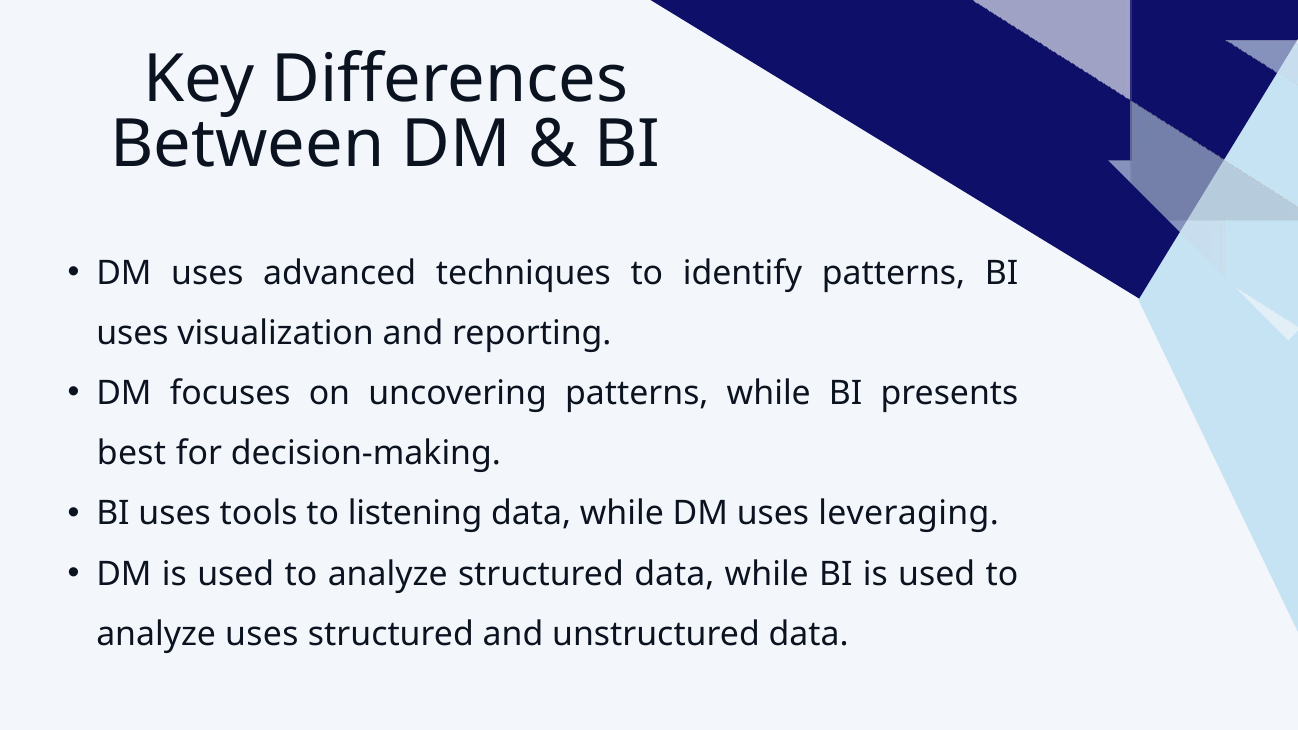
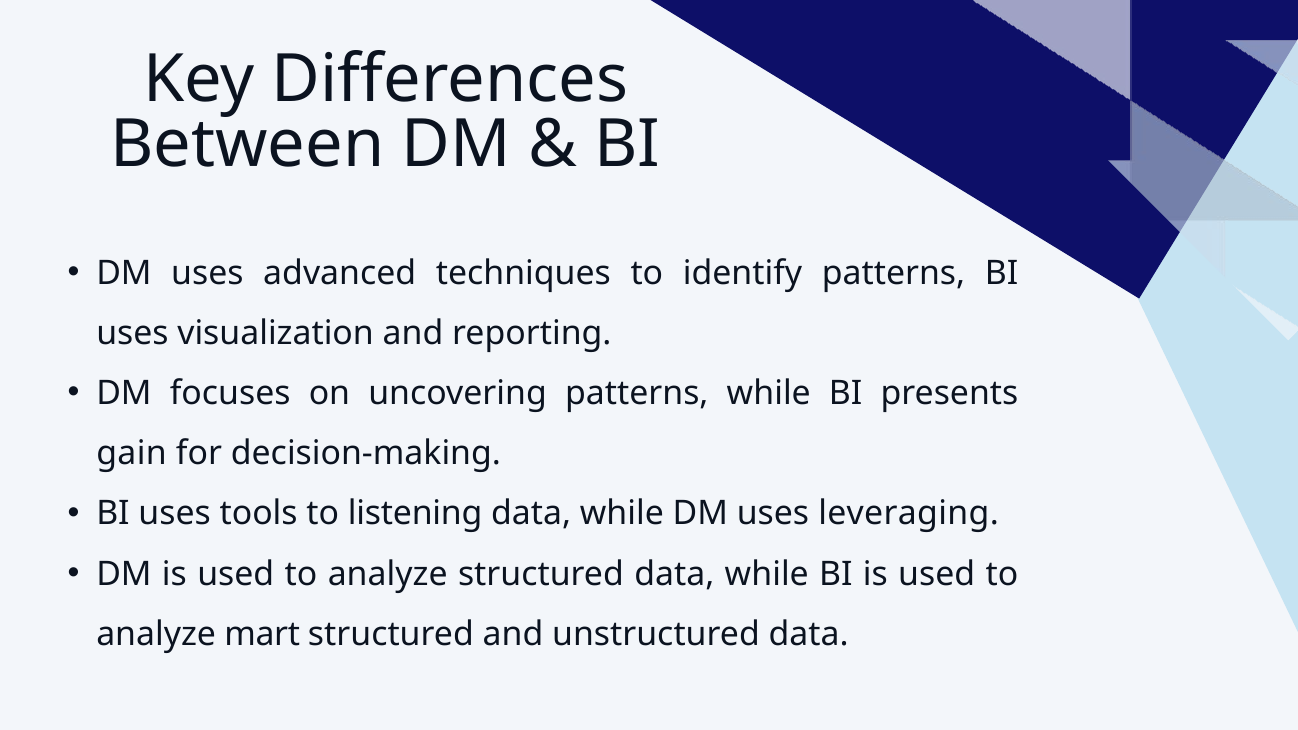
best: best -> gain (132, 454)
analyze uses: uses -> mart (262, 634)
